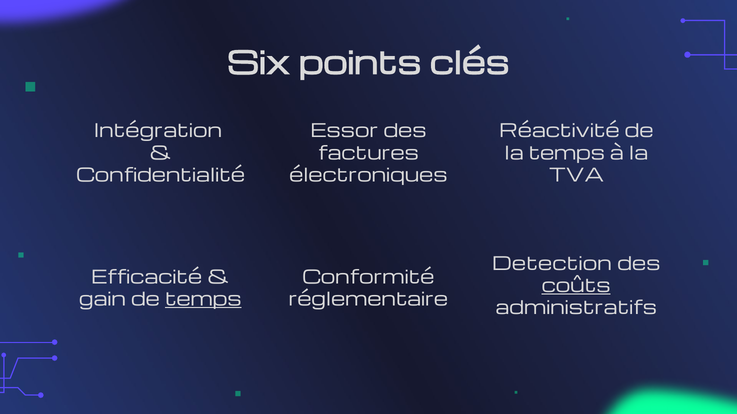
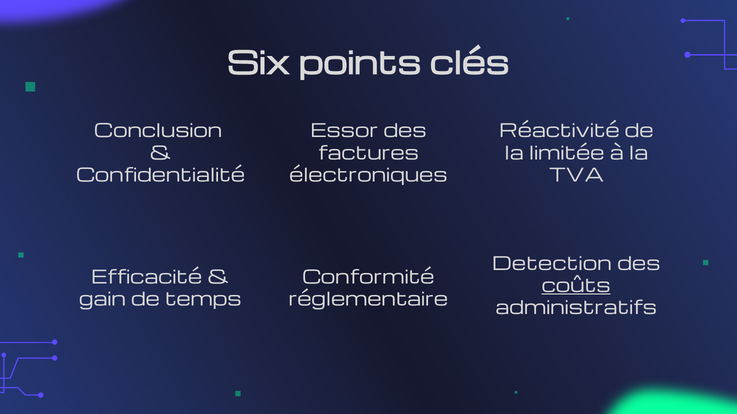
Intégration: Intégration -> Conclusion (158, 132)
la temps: temps -> limitée (567, 154)
temps underline: present -> none (203, 300)
